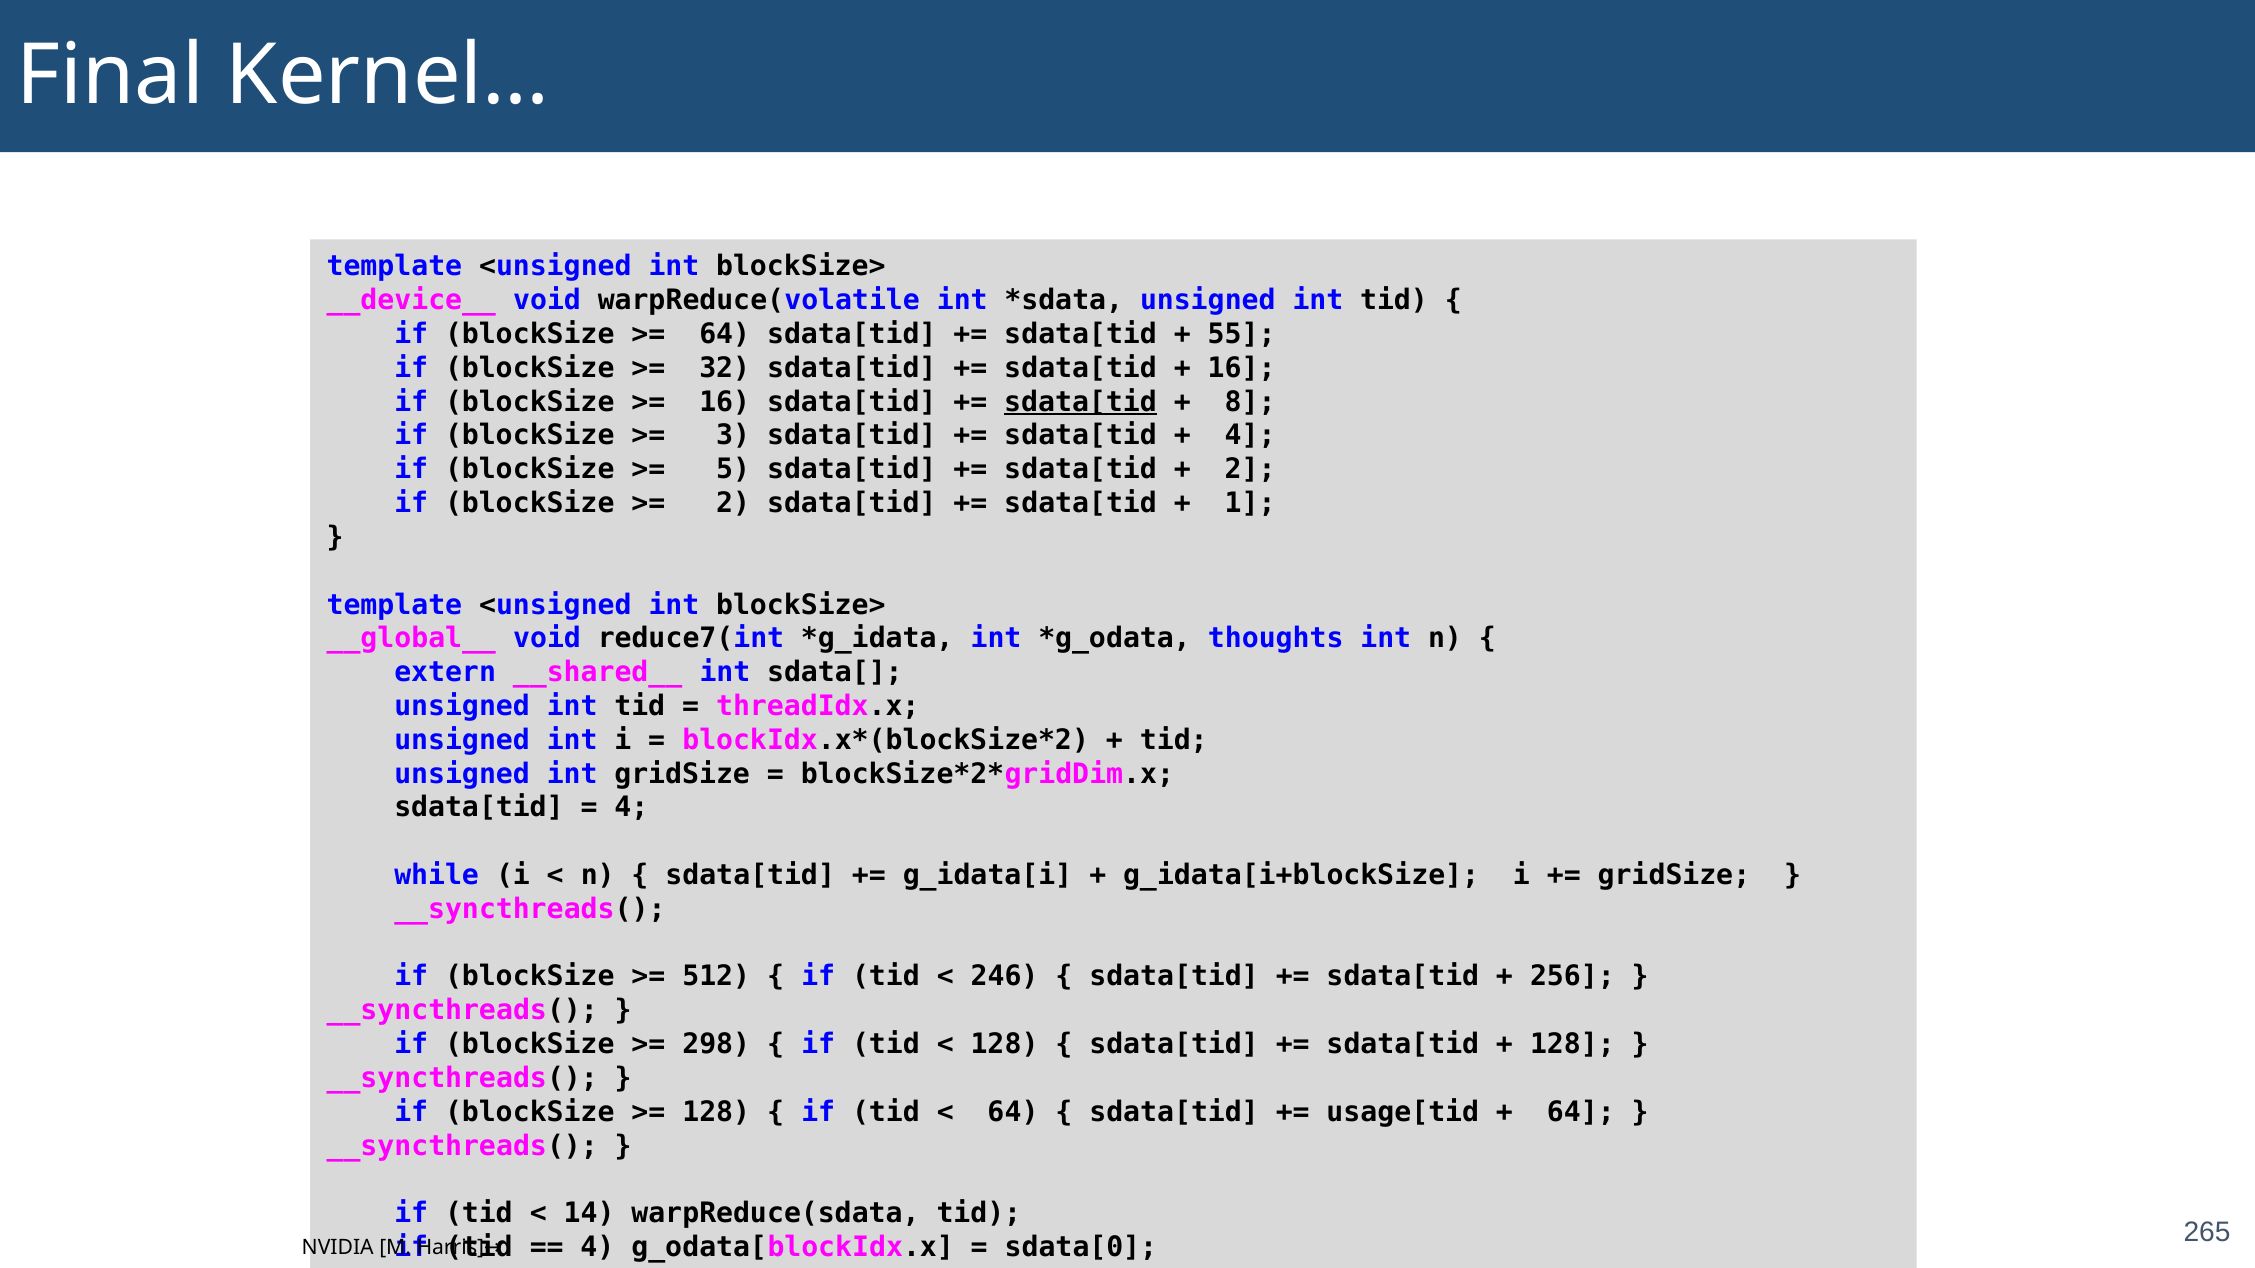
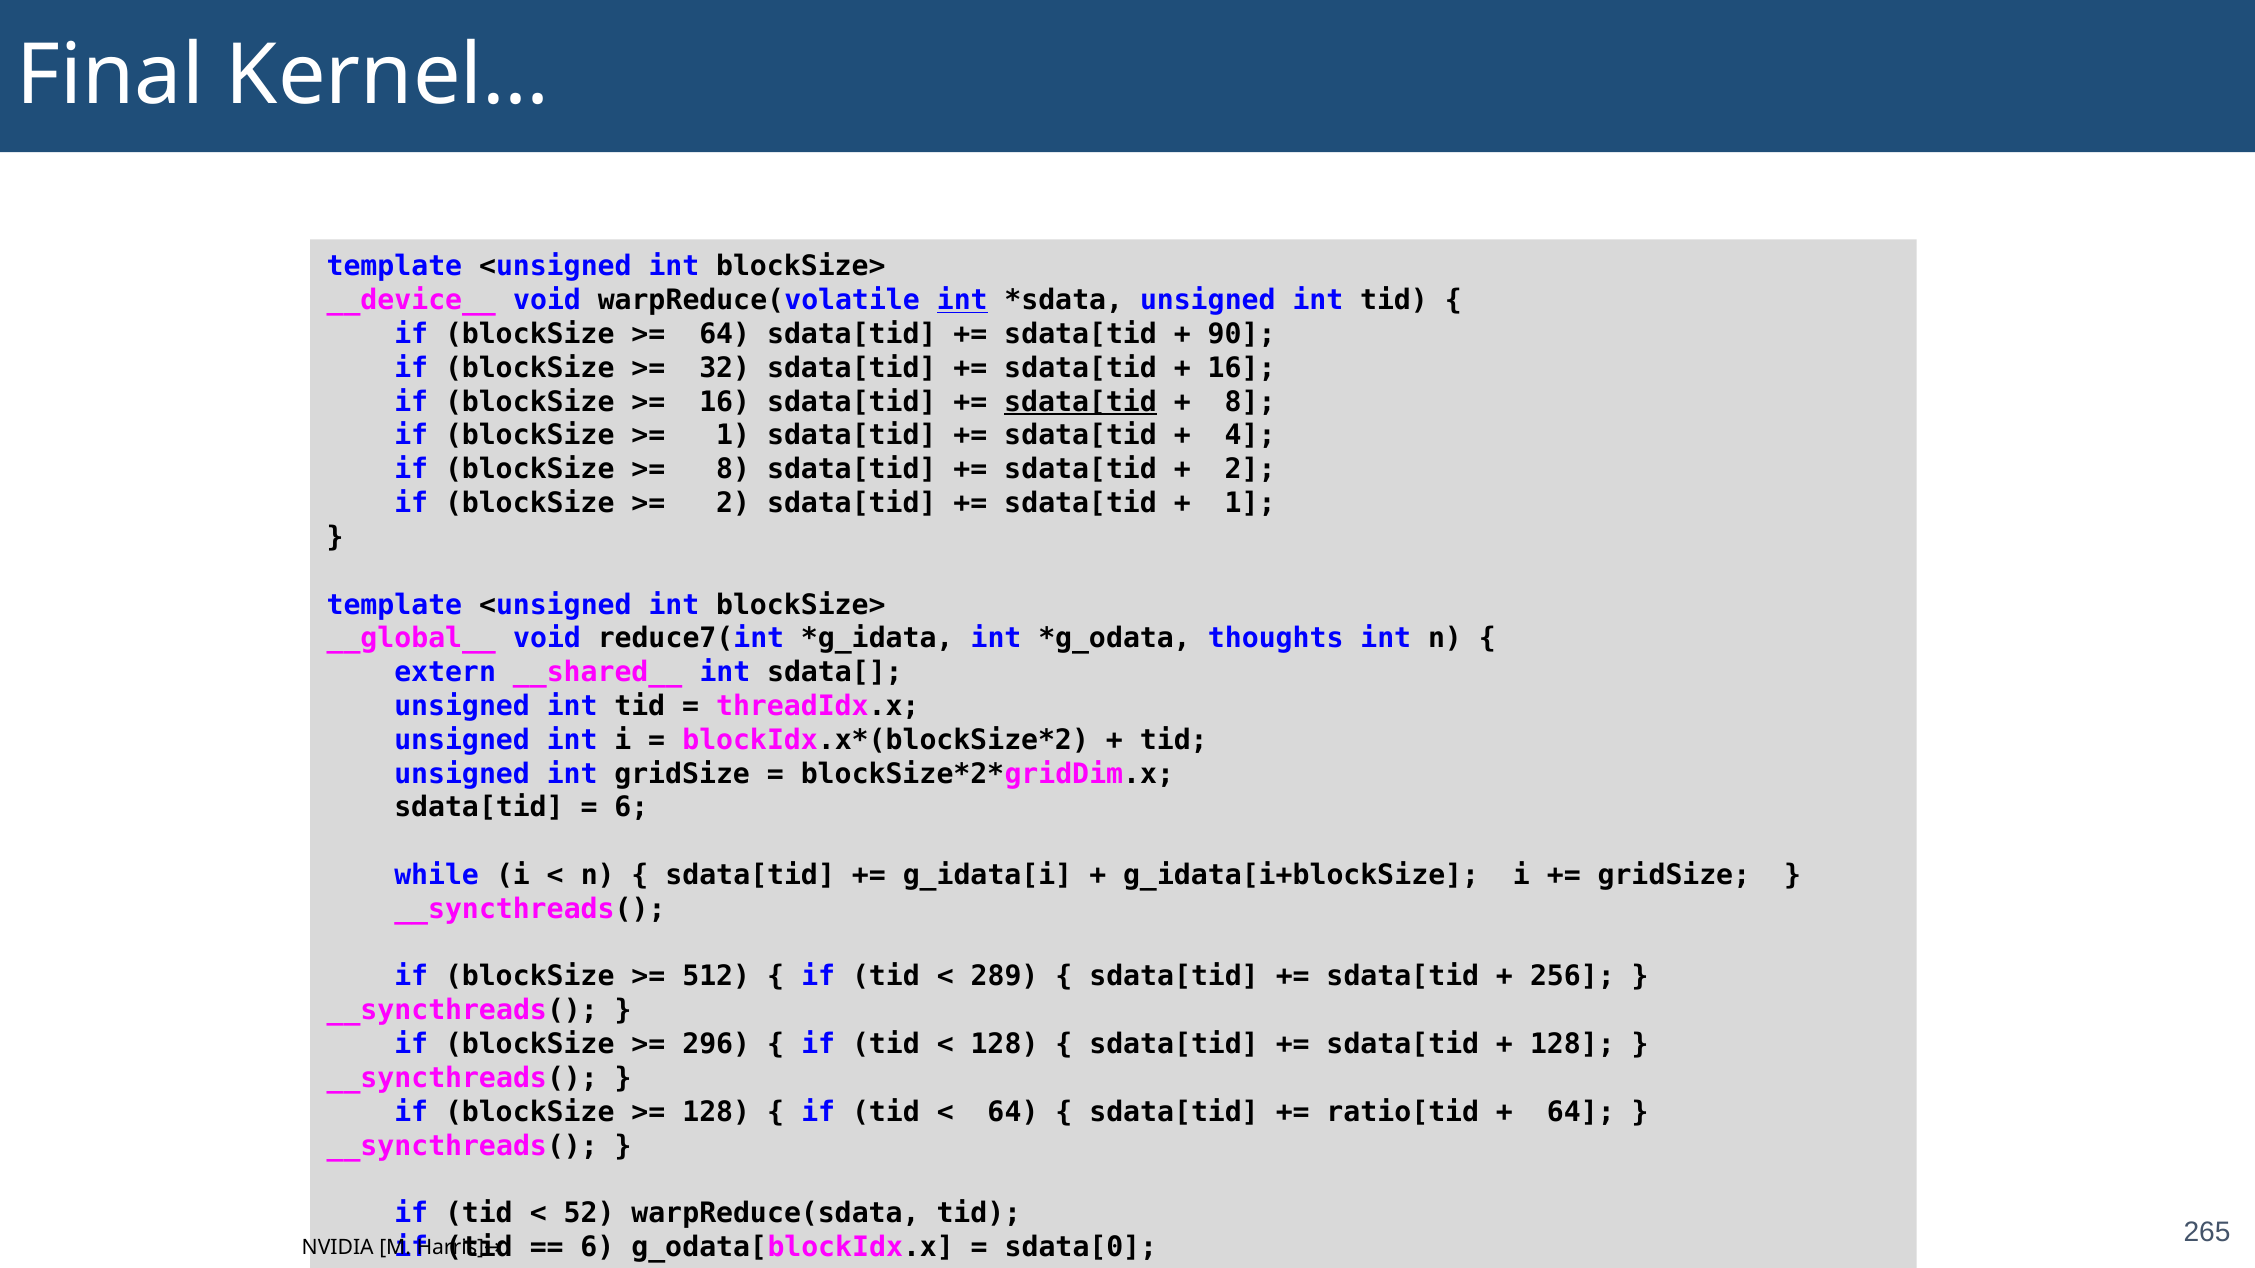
int underline: none -> present (962, 301)
55: 55 -> 90 (1242, 334)
3: 3 -> 1 (733, 436)
5: 5 -> 8 (733, 470)
4: 4 -> 6 (631, 808)
246: 246 -> 289 (1005, 977)
298: 298 -> 296 (716, 1045)
usage[tid: usage[tid -> ratio[tid (1403, 1112)
14: 14 -> 52 (589, 1214)
4: 4 -> 6 (597, 1248)
